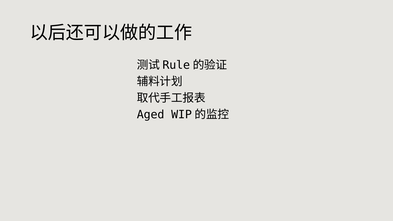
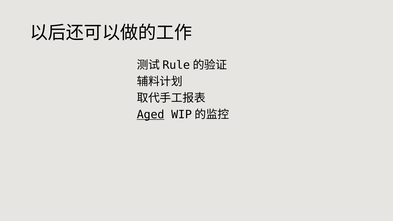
Aged underline: none -> present (151, 115)
